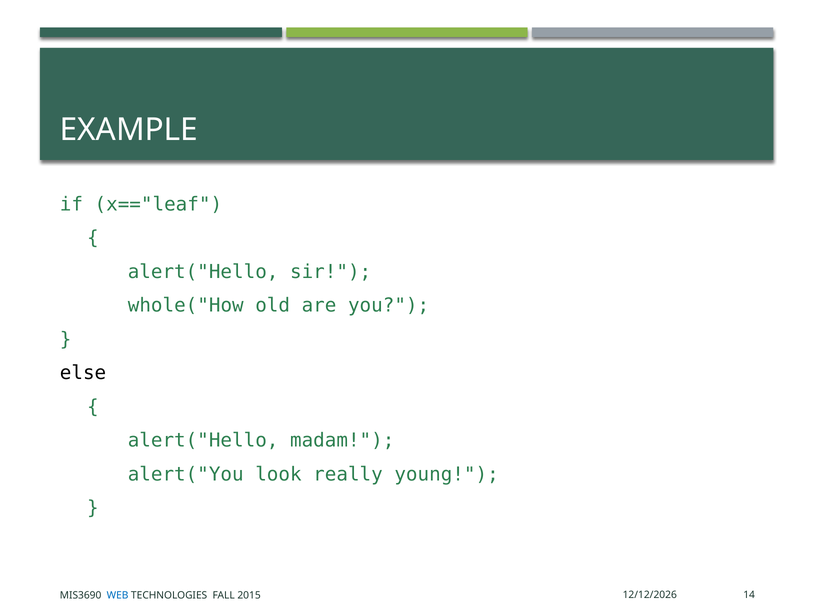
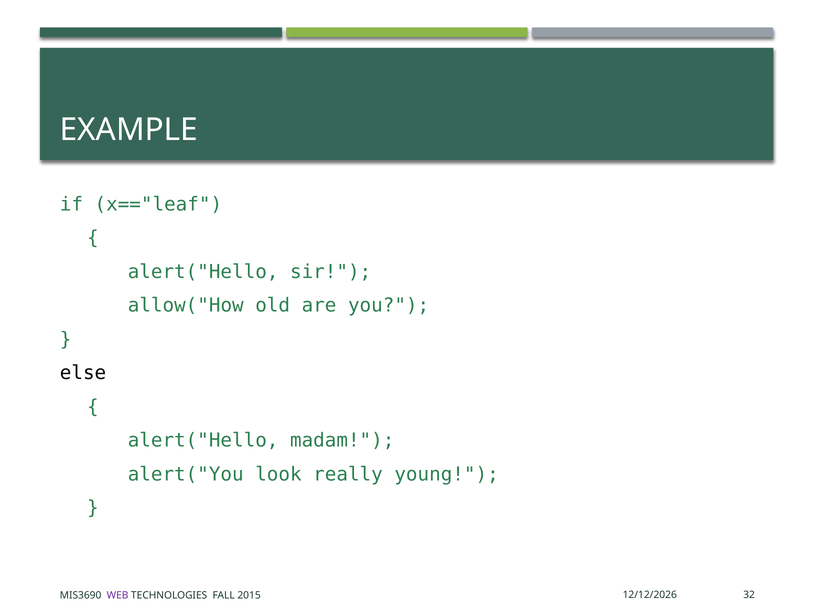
whole("How: whole("How -> allow("How (186, 305)
14: 14 -> 32 (749, 594)
WEB colour: blue -> purple (118, 595)
